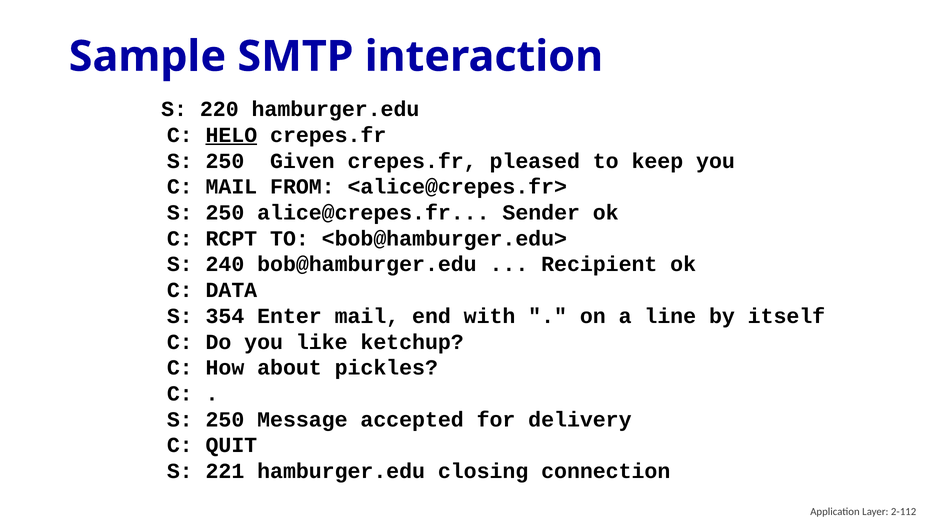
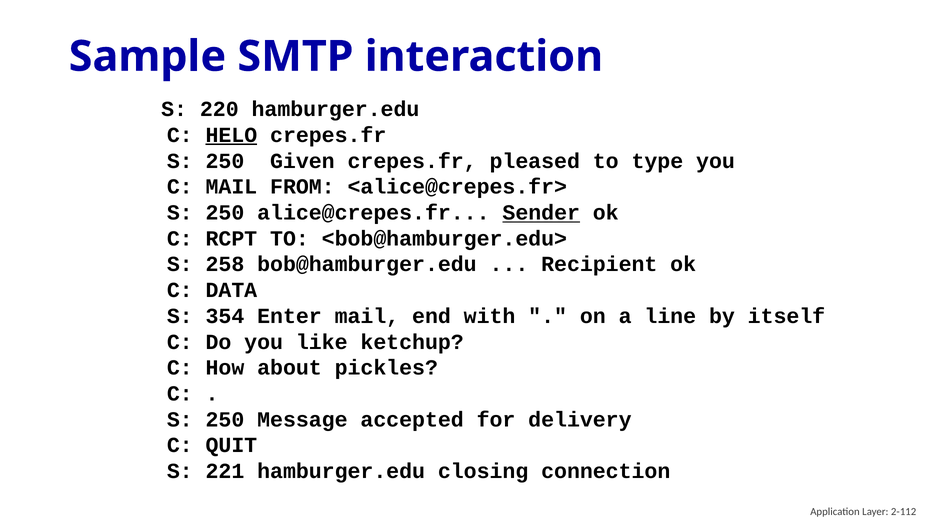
keep: keep -> type (657, 161)
Sender underline: none -> present (541, 213)
240: 240 -> 258 (225, 265)
